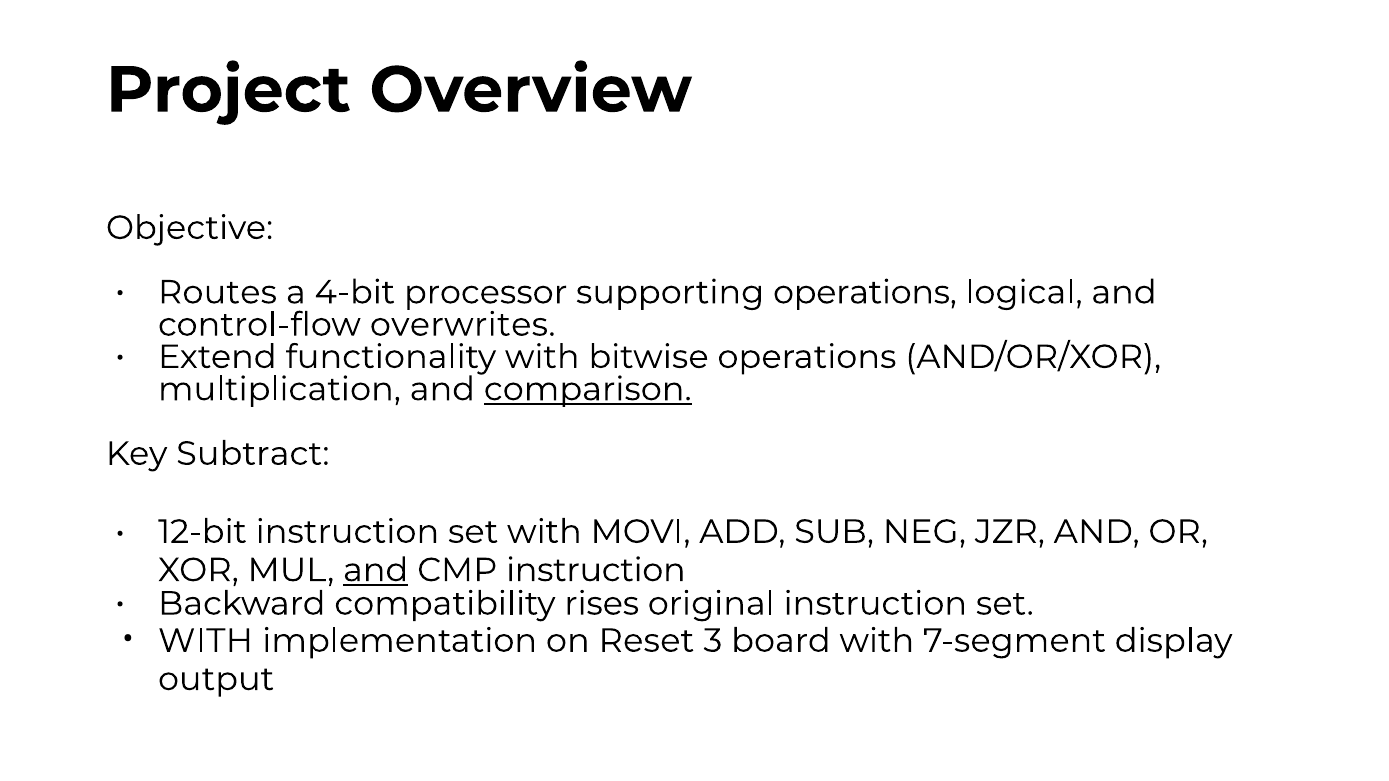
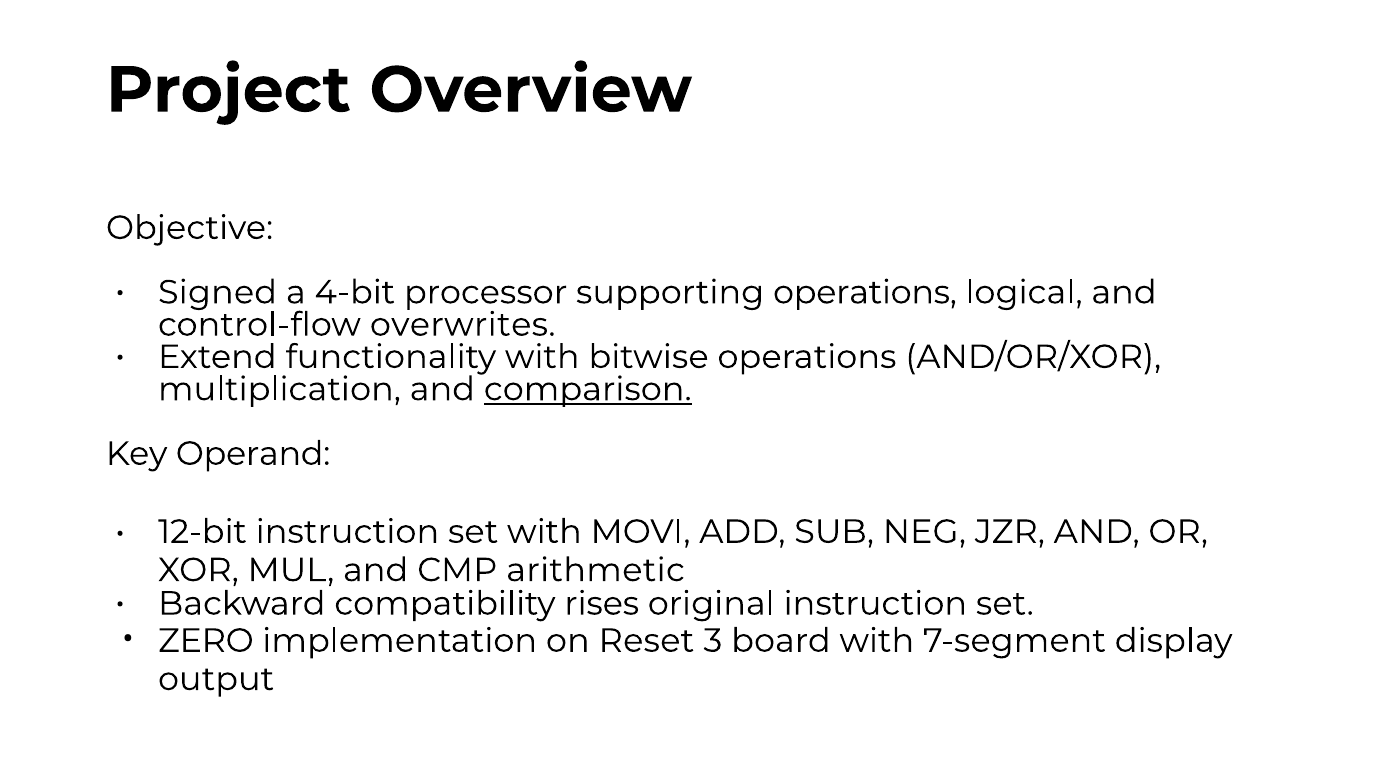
Routes: Routes -> Signed (218, 293)
Subtract: Subtract -> Operand (253, 454)
and underline: present -> none (376, 570)
CMP instruction: instruction -> arithmetic (596, 570)
WITH: WITH -> ZERO (206, 641)
